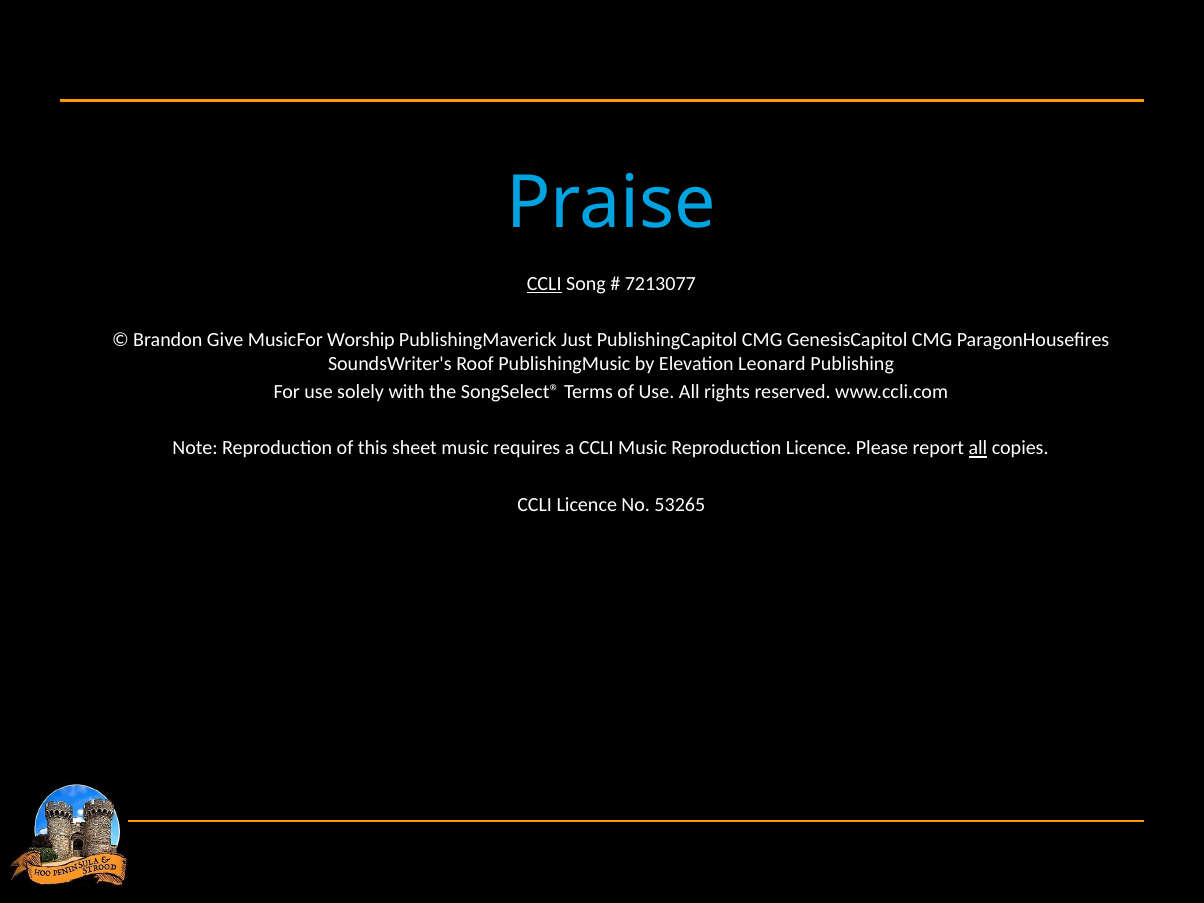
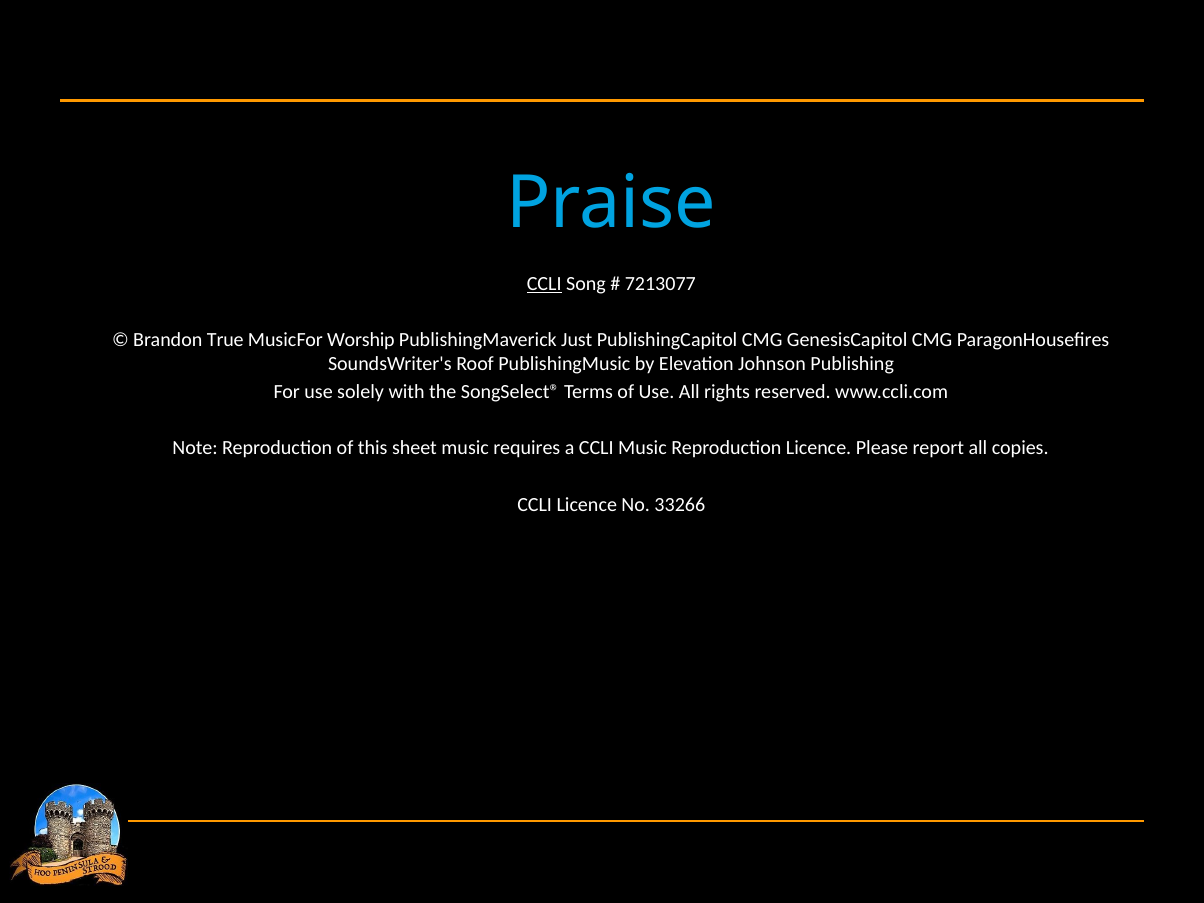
Give: Give -> True (225, 340)
Leonard: Leonard -> Johnson (772, 364)
all underline: present -> none (978, 448)
53265: 53265 -> 33266 (680, 505)
